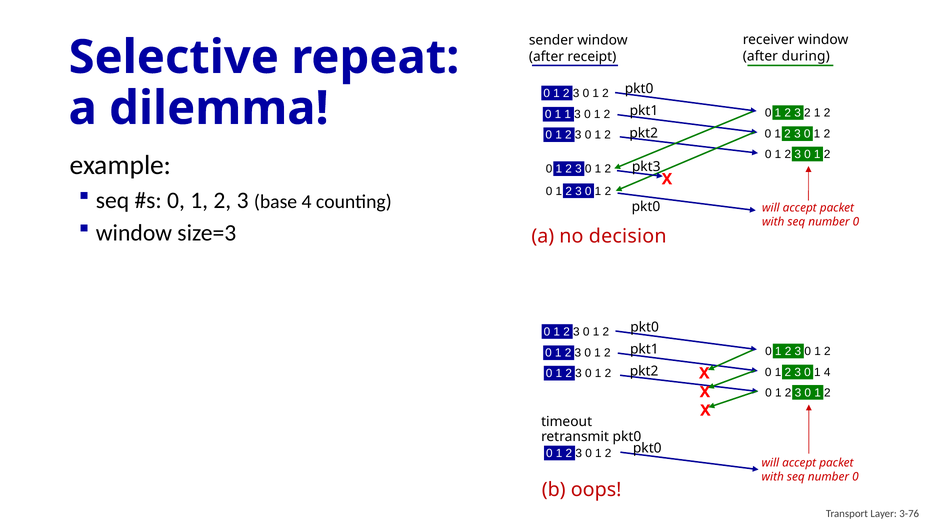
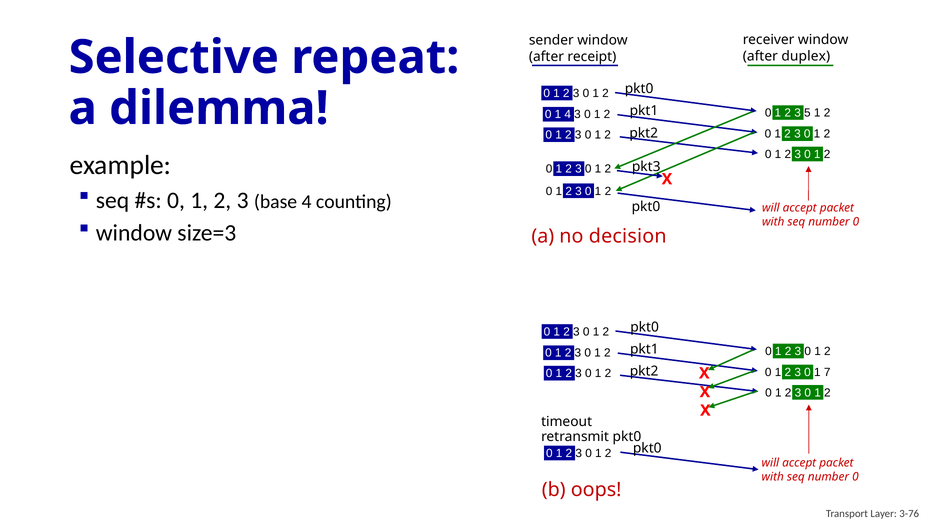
during: during -> duplex (806, 56)
3 2: 2 -> 5 (807, 113)
1 1: 1 -> 4 (568, 115)
1 4: 4 -> 7 (827, 372)
